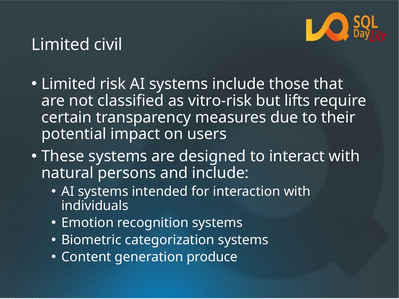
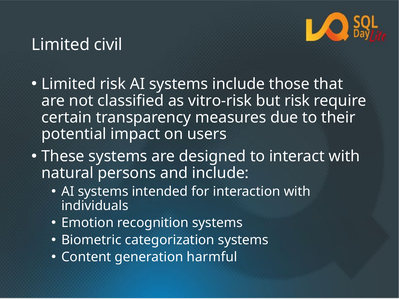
but lifts: lifts -> risk (297, 101)
produce: produce -> harmful (212, 257)
